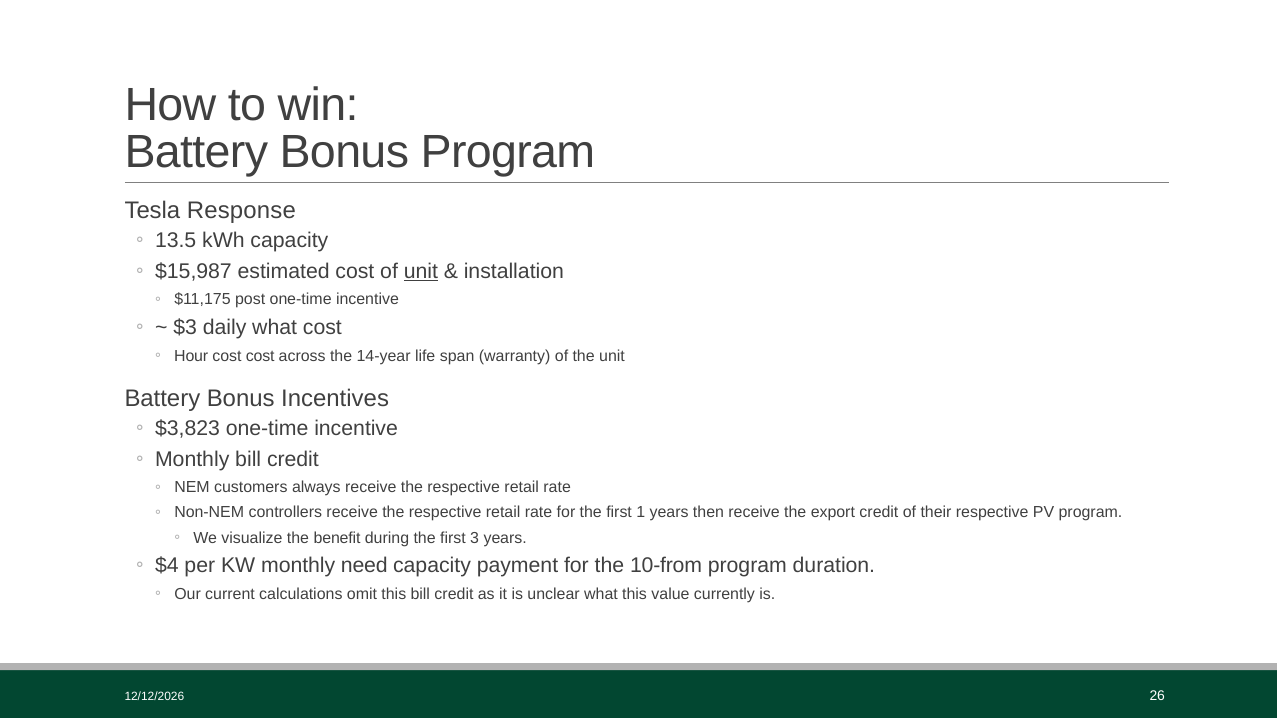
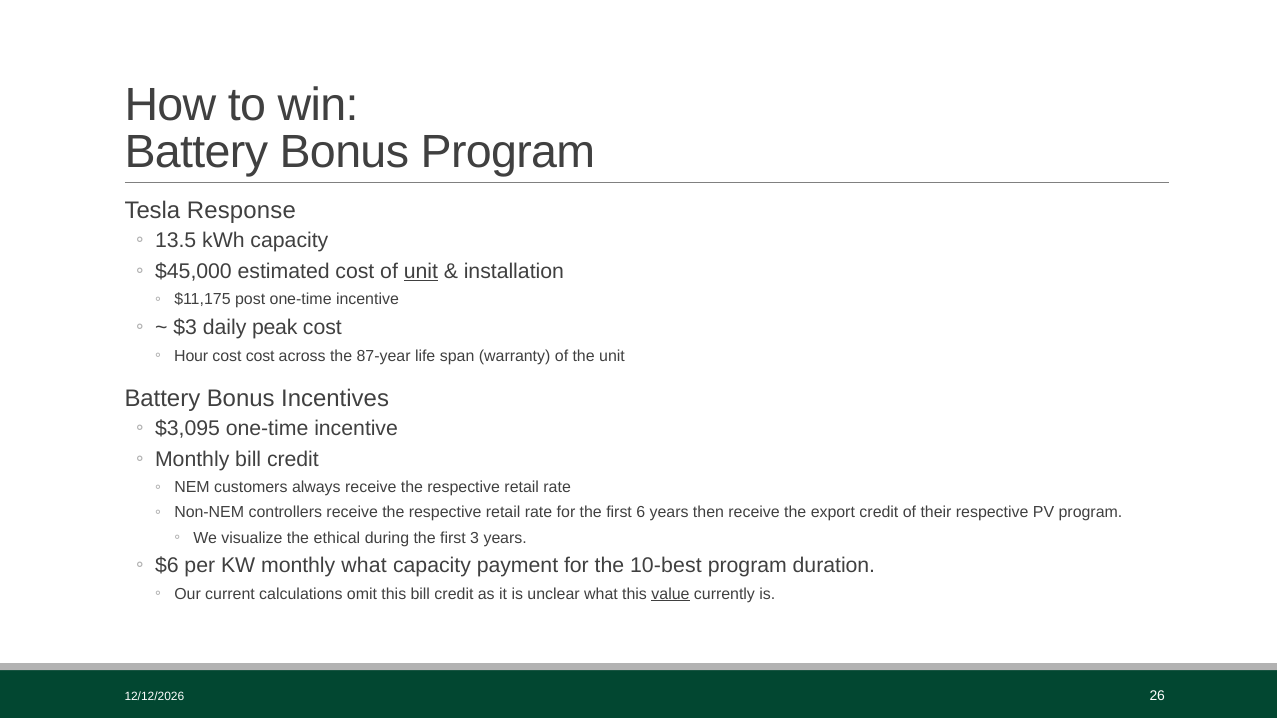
$15,987: $15,987 -> $45,000 (193, 272)
daily what: what -> peak (275, 328)
14-year: 14-year -> 87-year (384, 356)
$3,823: $3,823 -> $3,095 (188, 428)
1: 1 -> 6 (641, 513)
benefit: benefit -> ethical (337, 538)
$4: $4 -> $6 (167, 566)
monthly need: need -> what (364, 566)
10-from: 10-from -> 10-best (666, 566)
value underline: none -> present (670, 594)
